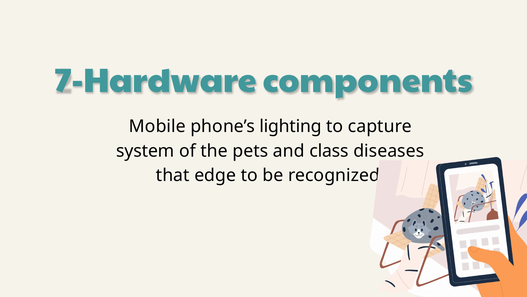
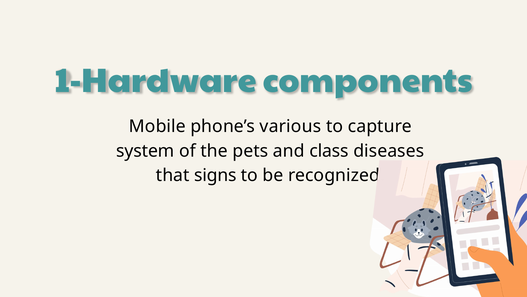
7-Hardware: 7-Hardware -> 1-Hardware (155, 81)
lighting: lighting -> various (290, 126)
edge: edge -> signs (215, 175)
